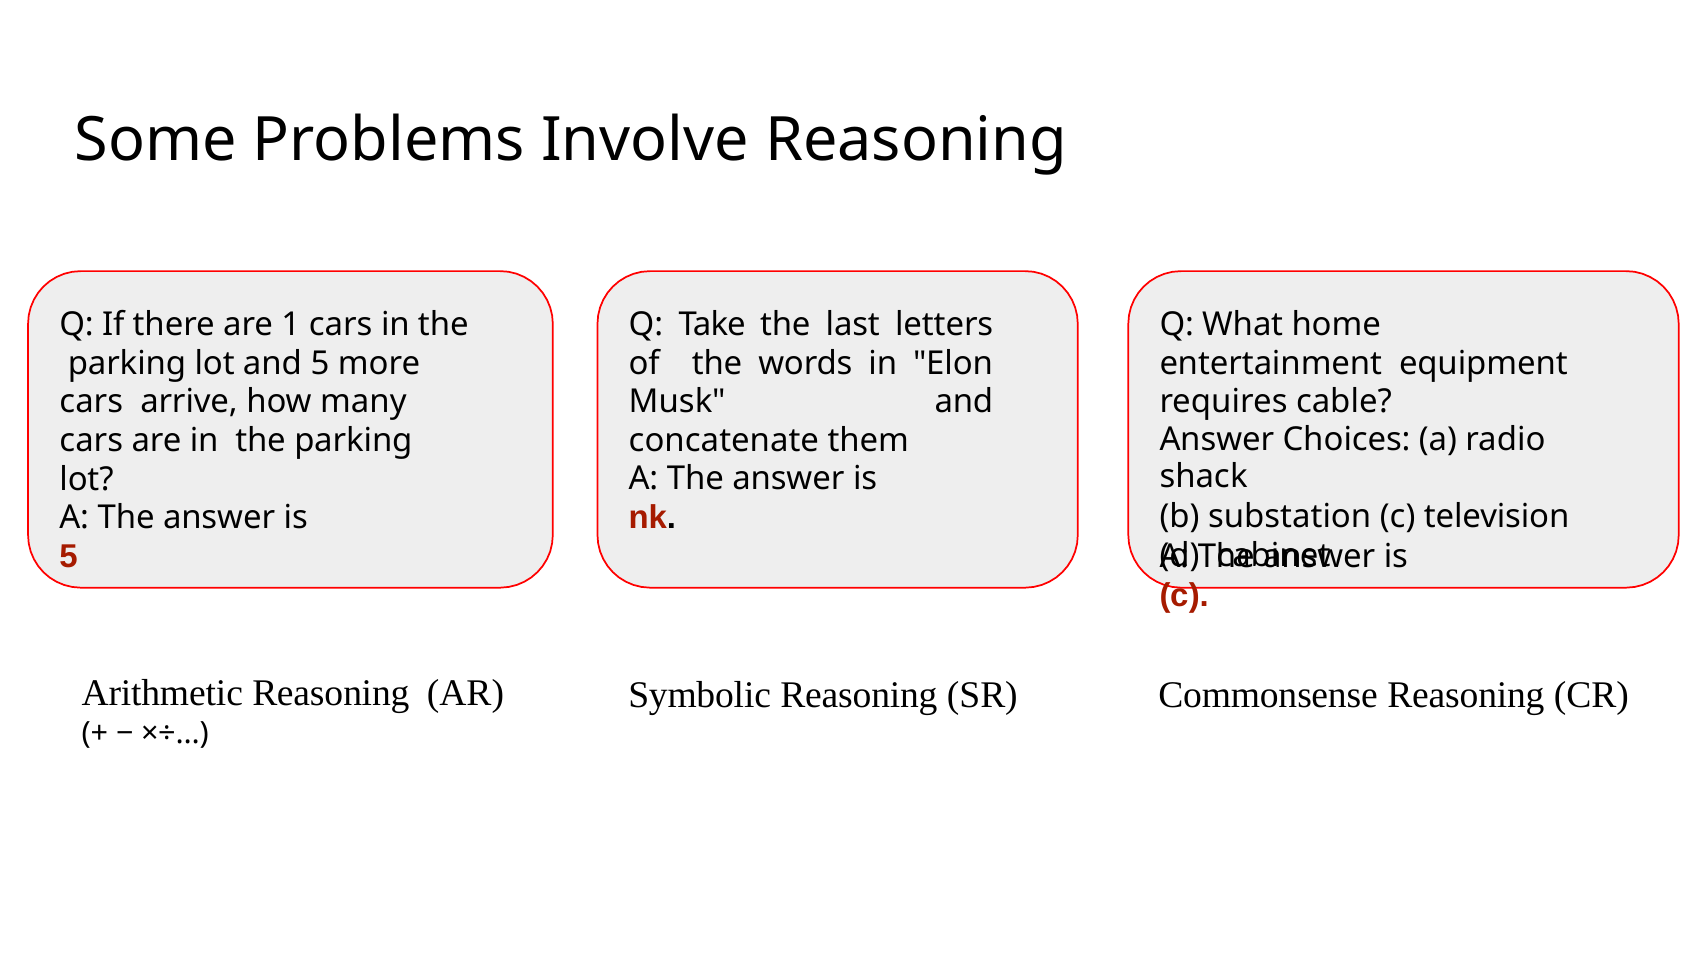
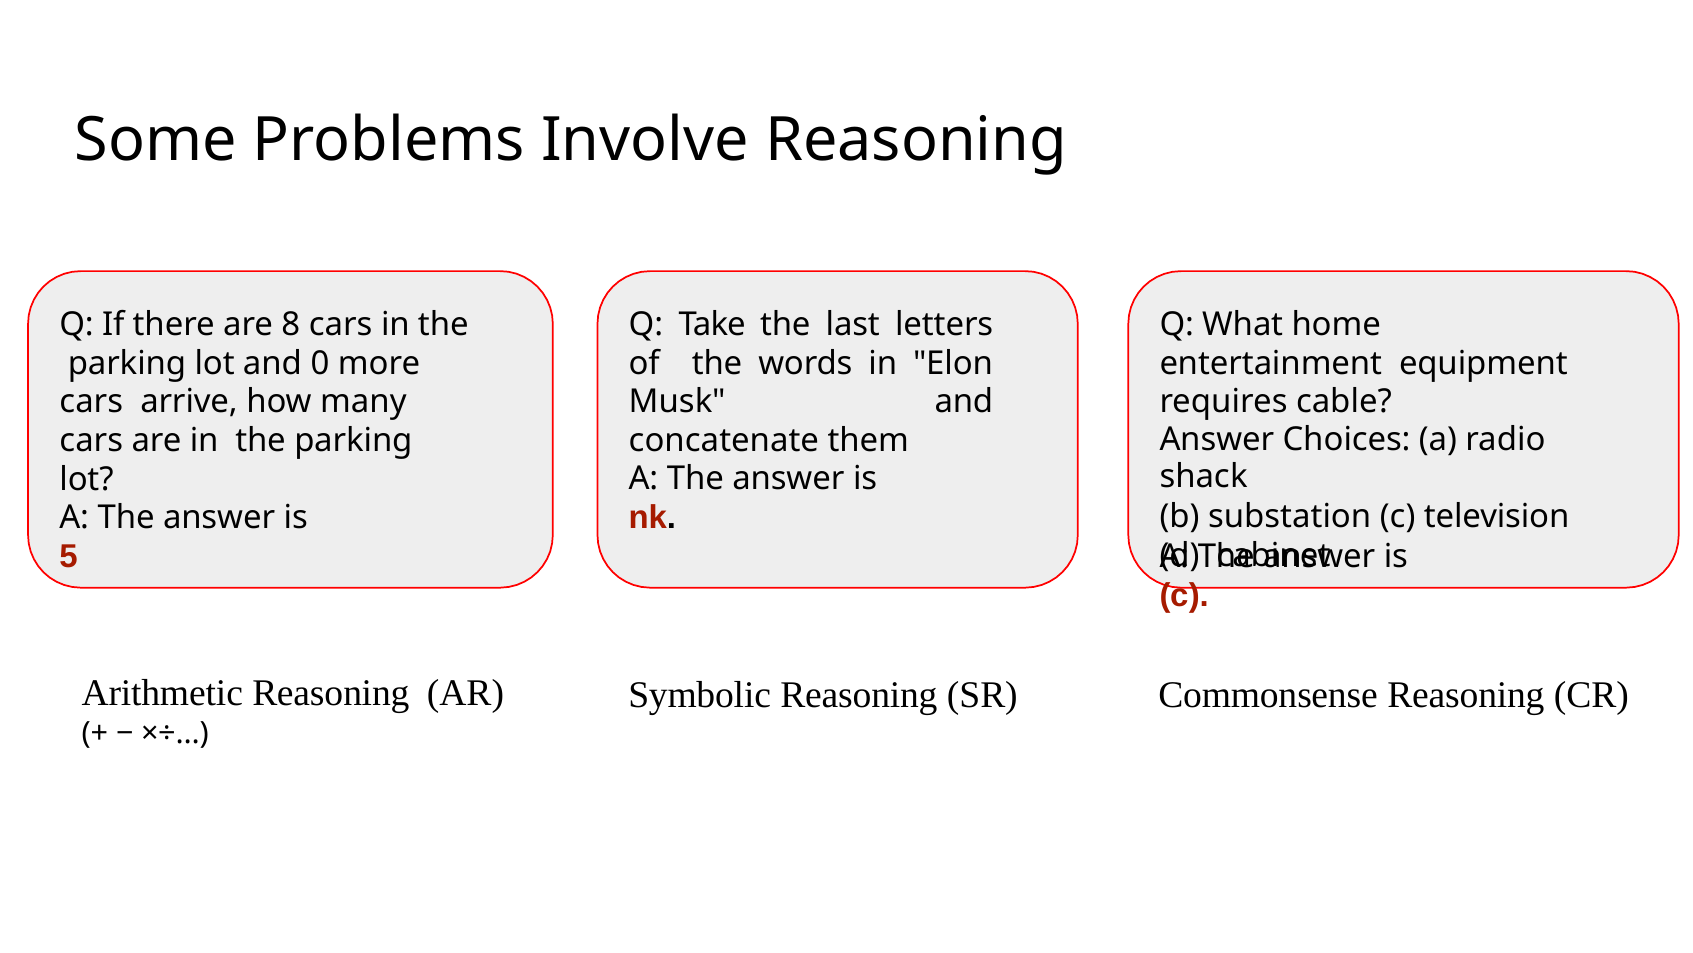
1: 1 -> 8 (291, 324)
and 5: 5 -> 0 (320, 363)
